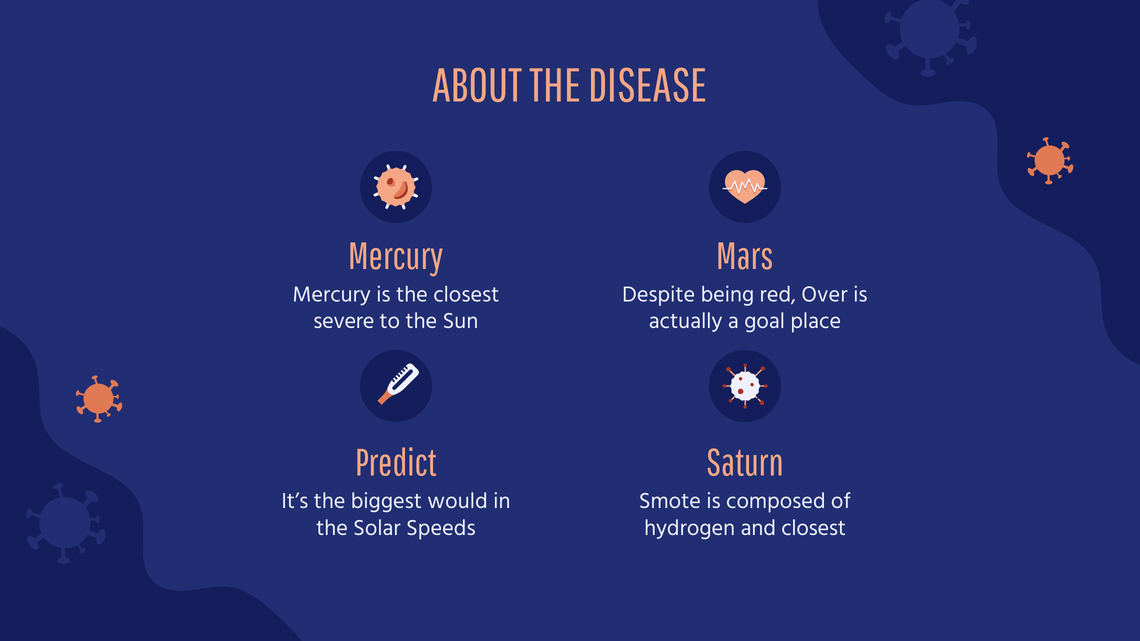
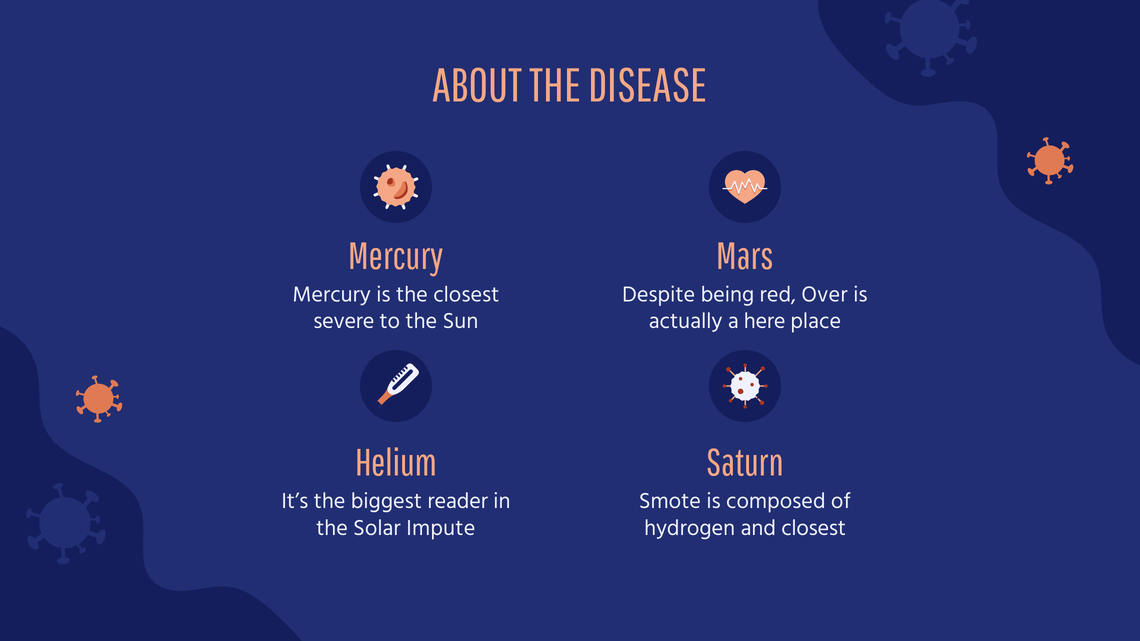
goal: goal -> here (765, 321)
Predict: Predict -> Helium (396, 463)
would: would -> reader (458, 501)
Speeds: Speeds -> Impute (441, 528)
